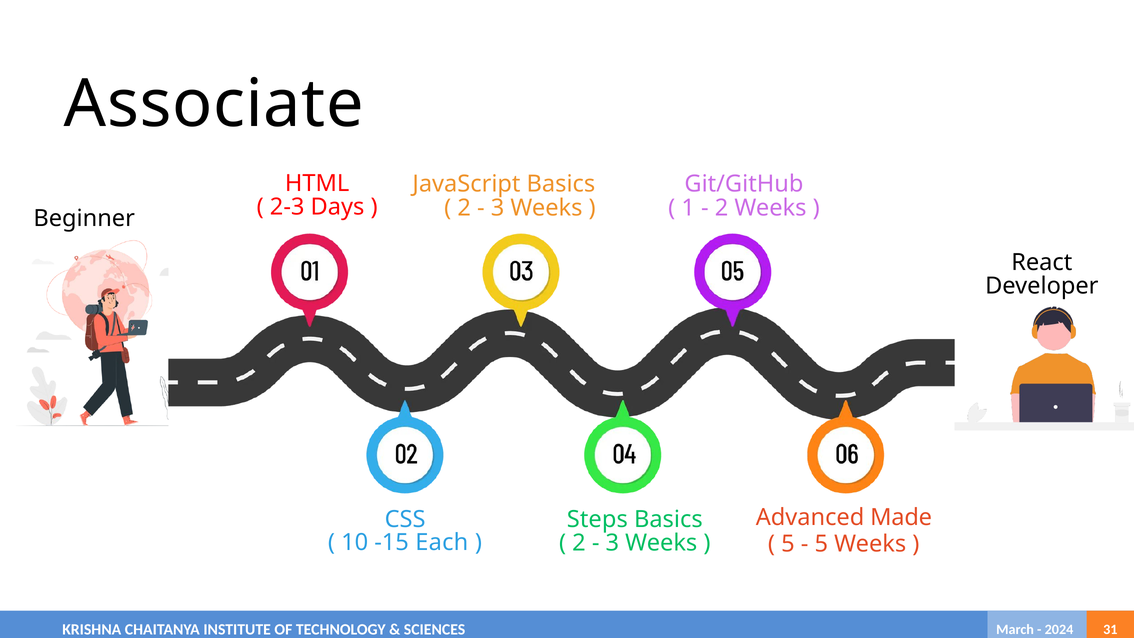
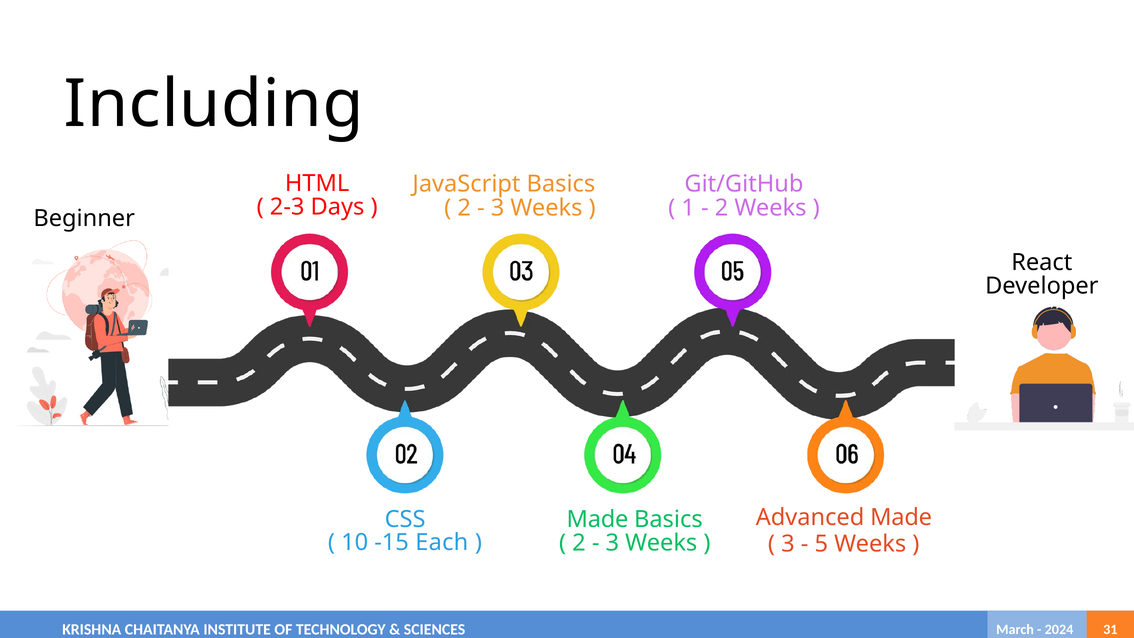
Associate: Associate -> Including (214, 104)
Steps: Steps -> Made (597, 519)
5: 5 -> 3 (788, 544)
